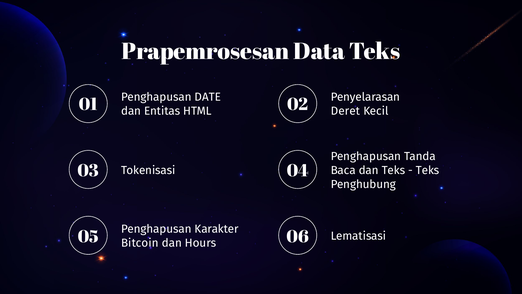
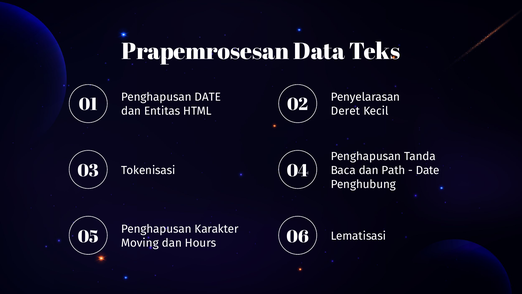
dan Teks: Teks -> Path (393, 170)
Teks: Teks -> Date (428, 170)
Bitcoin: Bitcoin -> Moving (140, 243)
